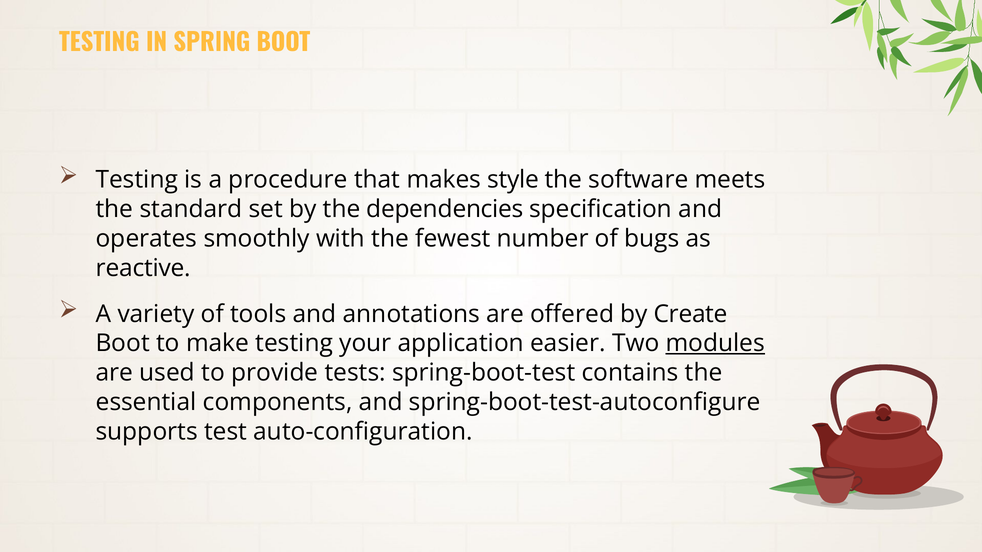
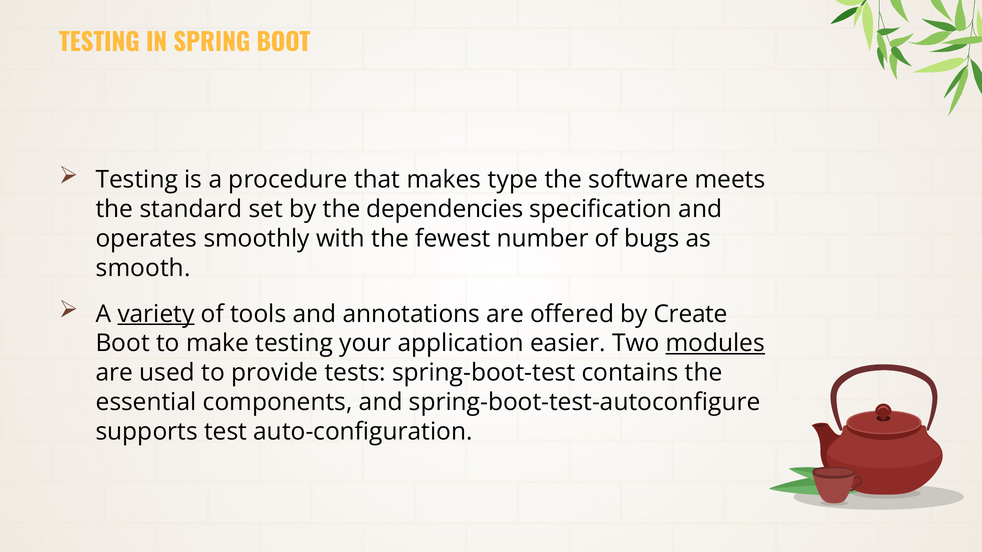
style: style -> type (513, 180)
reactive: reactive -> smooth (143, 268)
variety underline: none -> present (156, 314)
